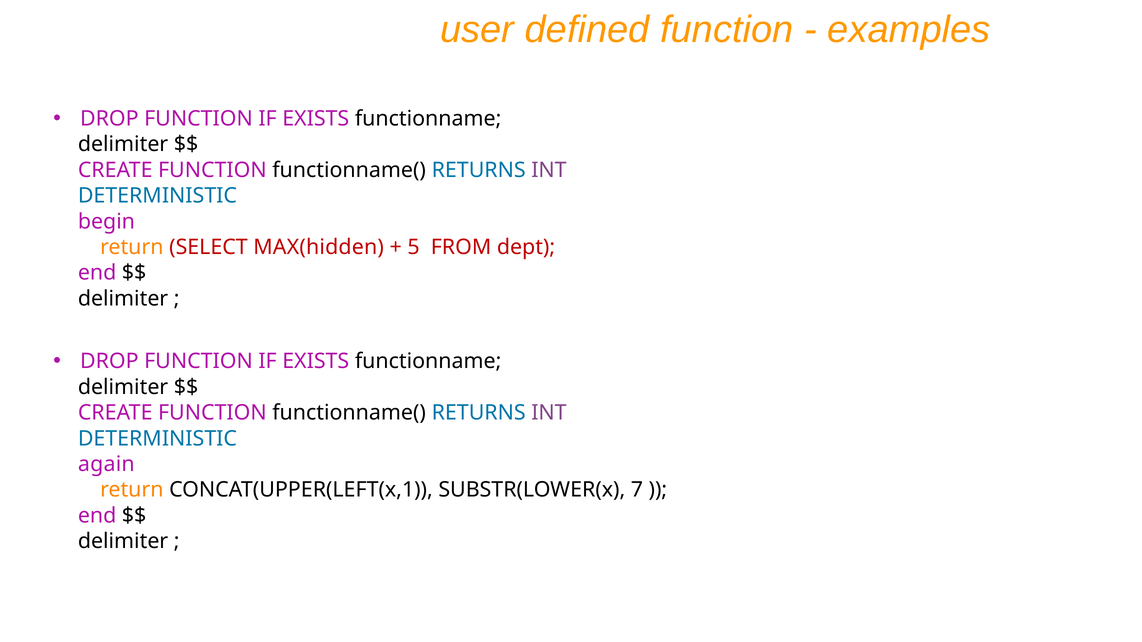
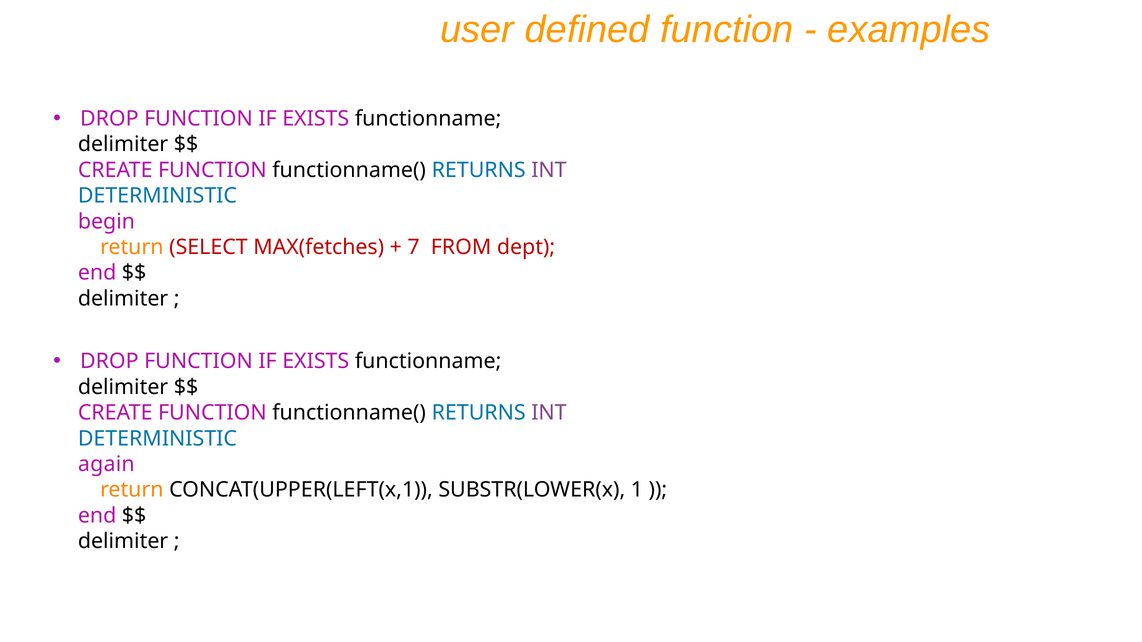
MAX(hidden: MAX(hidden -> MAX(fetches (319, 247)
5: 5 -> 7 (414, 247)
7: 7 -> 1 (637, 490)
